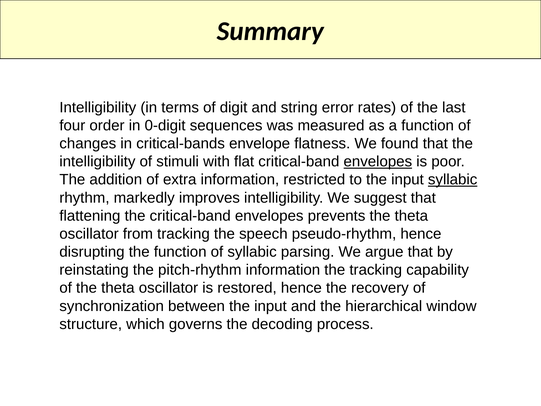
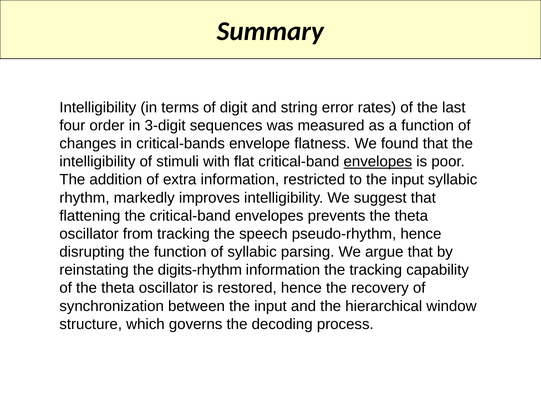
0-digit: 0-digit -> 3-digit (165, 125)
syllabic underline: present -> none (453, 180)
pitch-rhythm: pitch-rhythm -> digits-rhythm (200, 270)
